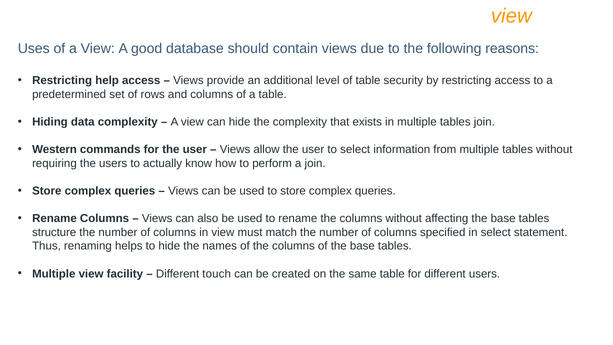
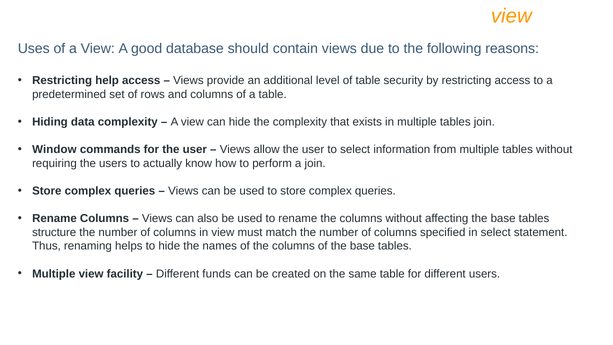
Western: Western -> Window (54, 149)
touch: touch -> funds (217, 274)
